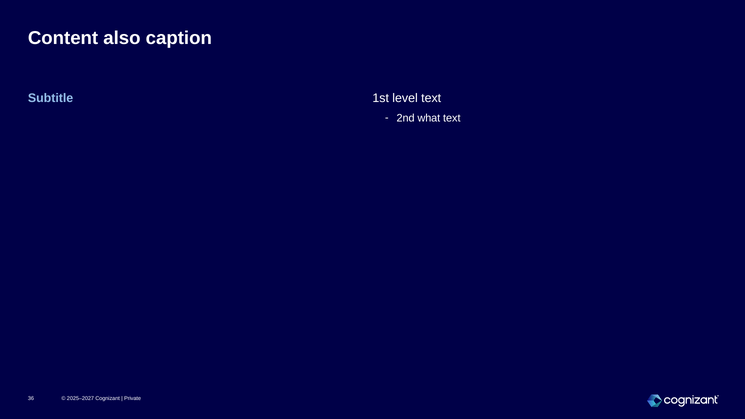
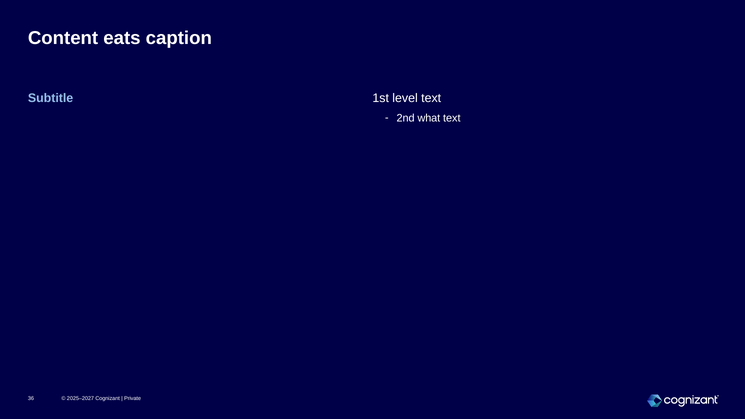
also: also -> eats (122, 38)
